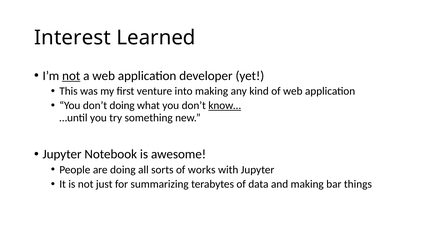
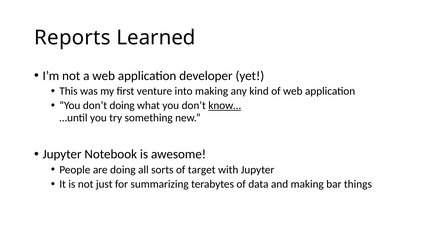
Interest: Interest -> Reports (73, 38)
not underline: present -> none (71, 76)
works: works -> target (202, 170)
